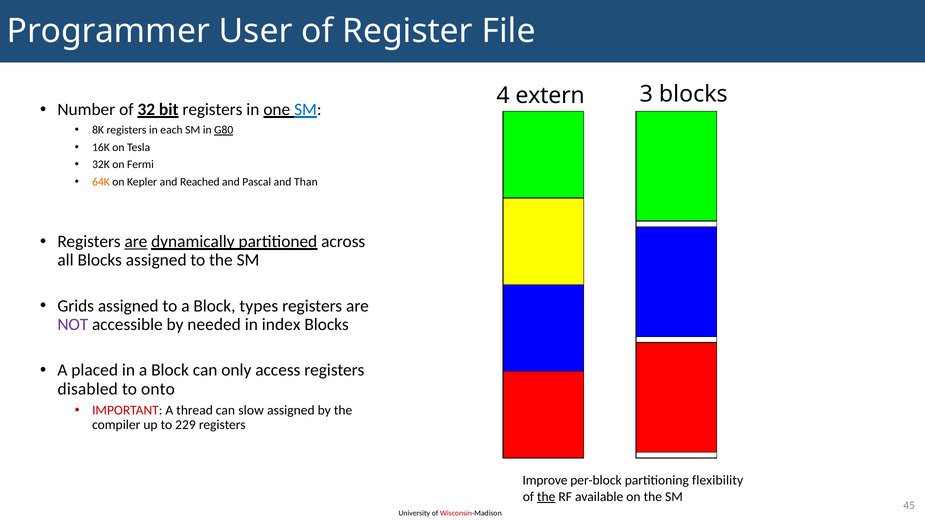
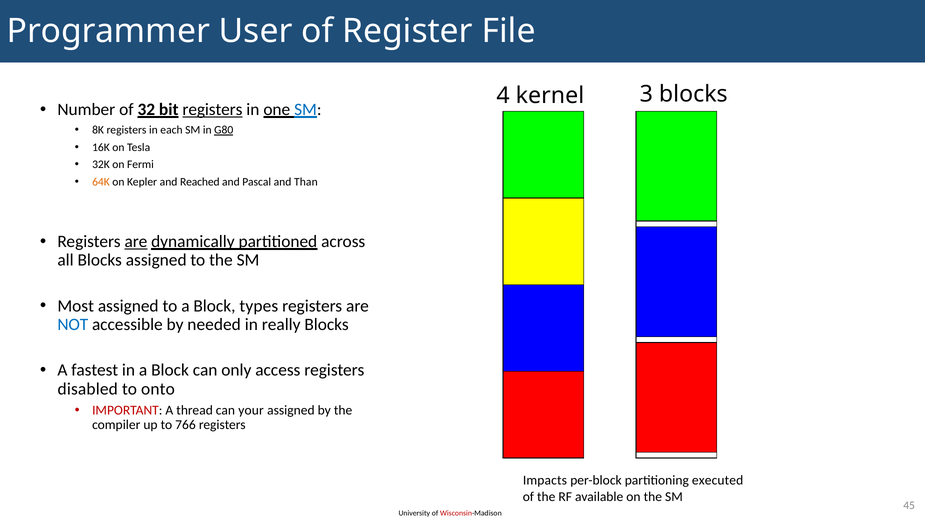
extern: extern -> kernel (550, 96)
registers underline: none -> present (212, 110)
Grids: Grids -> Most (76, 306)
NOT colour: purple -> blue (73, 325)
index: index -> really (281, 325)
placed: placed -> fastest (95, 370)
slow: slow -> your (251, 411)
229: 229 -> 766 (185, 425)
Improve: Improve -> Impacts (545, 481)
flexibility: flexibility -> executed (718, 481)
the underline: present -> none (546, 497)
